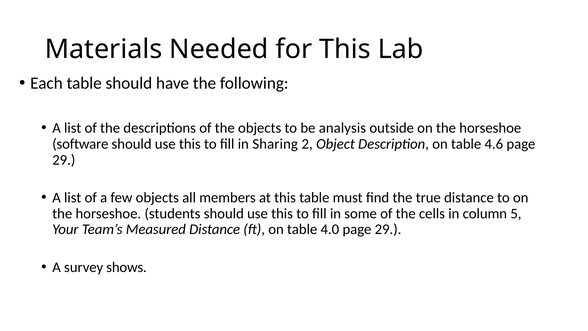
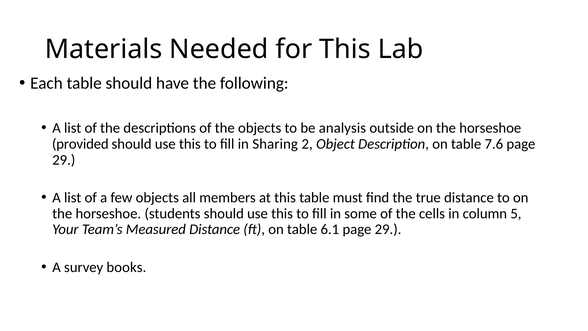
software: software -> provided (80, 144)
4.6: 4.6 -> 7.6 (494, 144)
4.0: 4.0 -> 6.1 (330, 229)
shows: shows -> books (126, 267)
